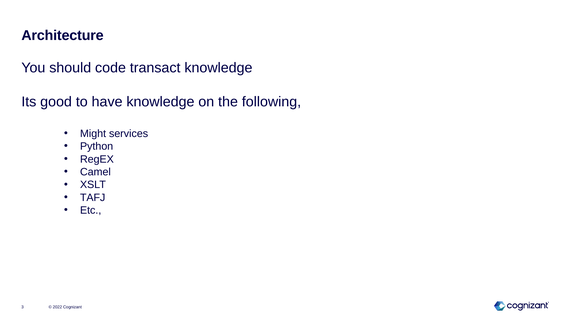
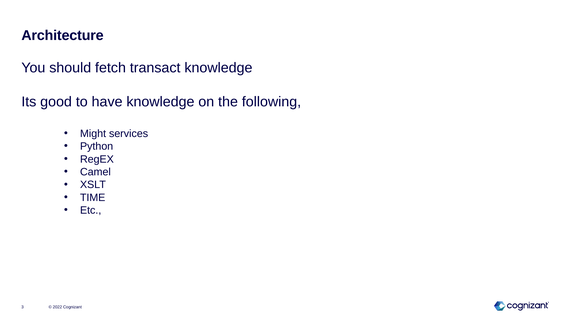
code: code -> fetch (111, 68)
TAFJ: TAFJ -> TIME (93, 198)
